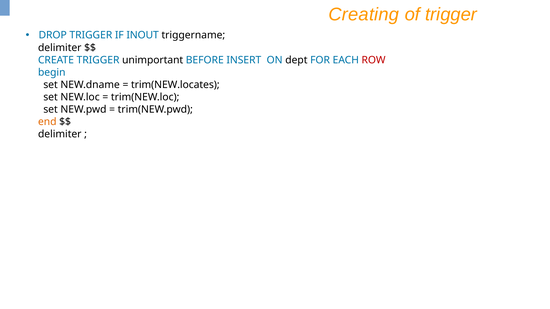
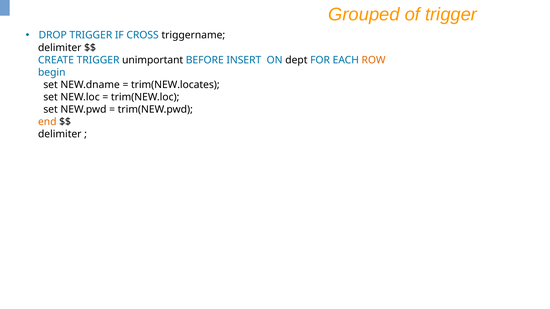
Creating: Creating -> Grouped (364, 14)
INOUT: INOUT -> CROSS (143, 35)
ROW colour: red -> orange (374, 60)
